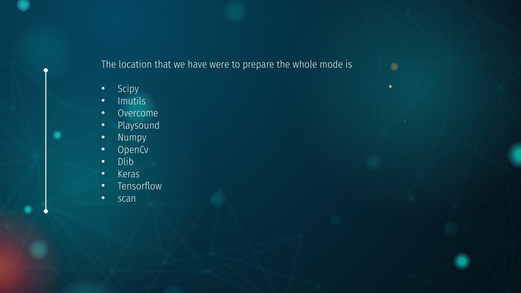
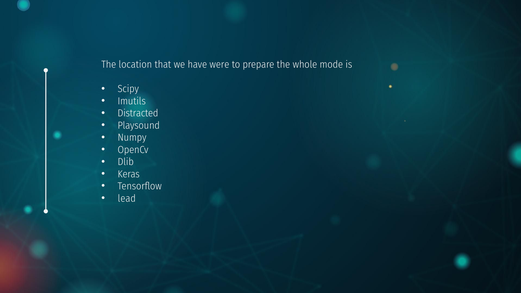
Overcome: Overcome -> Distracted (138, 113)
scan: scan -> lead (127, 198)
